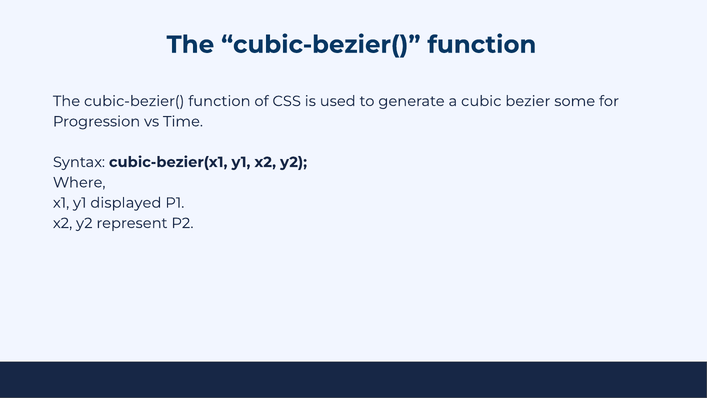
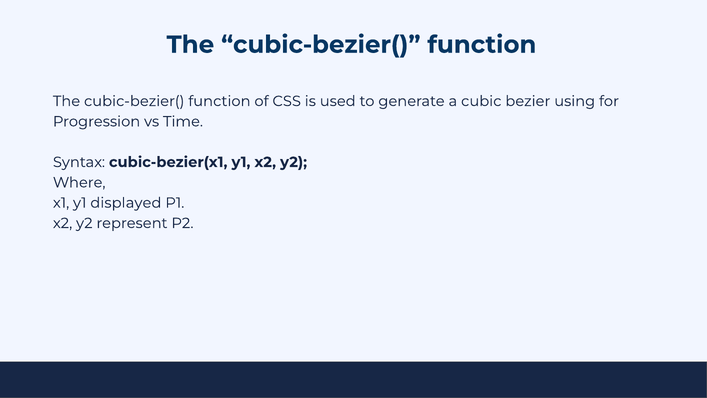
some: some -> using (575, 101)
